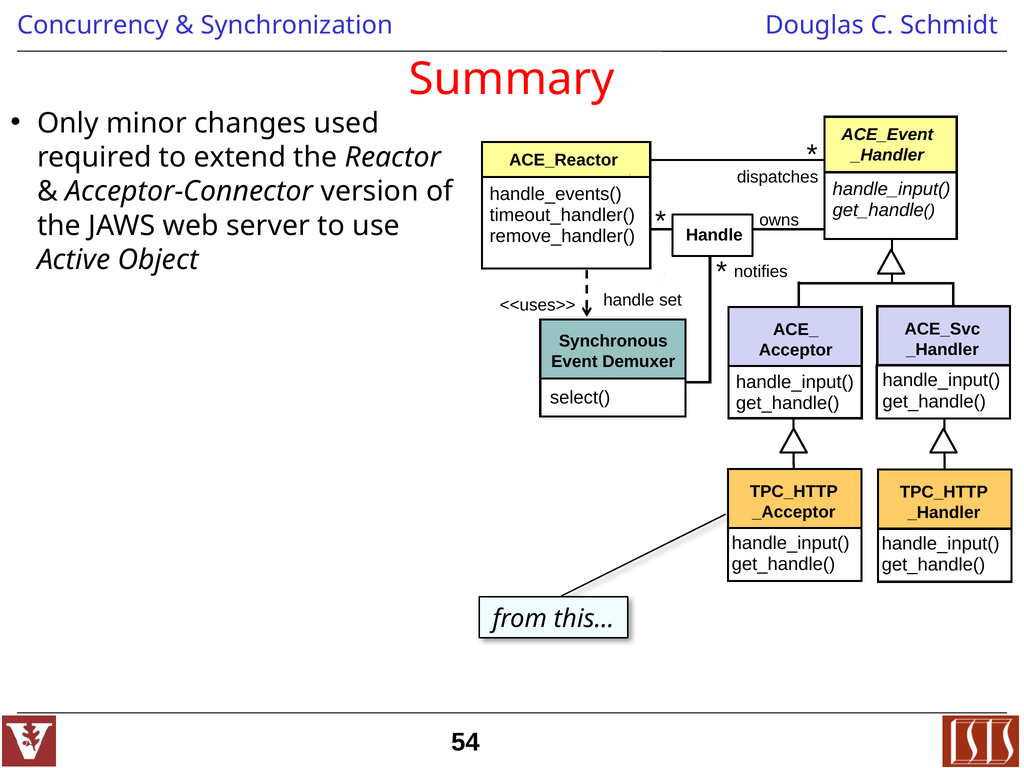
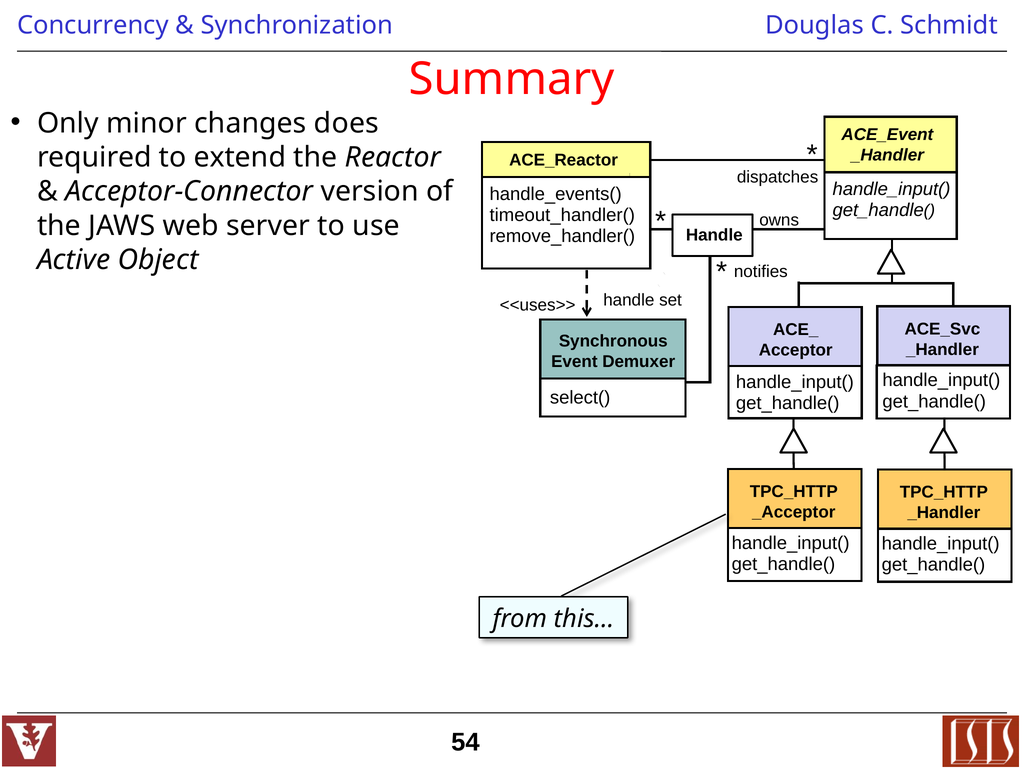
used: used -> does (346, 123)
